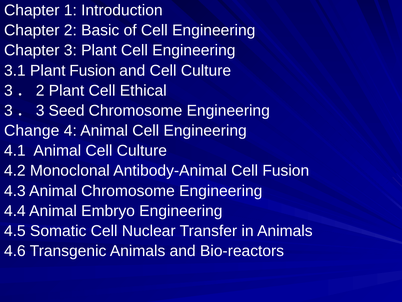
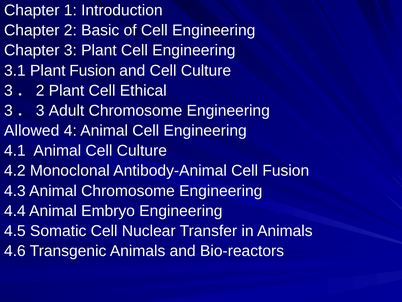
Seed: Seed -> Adult (67, 110)
Change: Change -> Allowed (32, 130)
